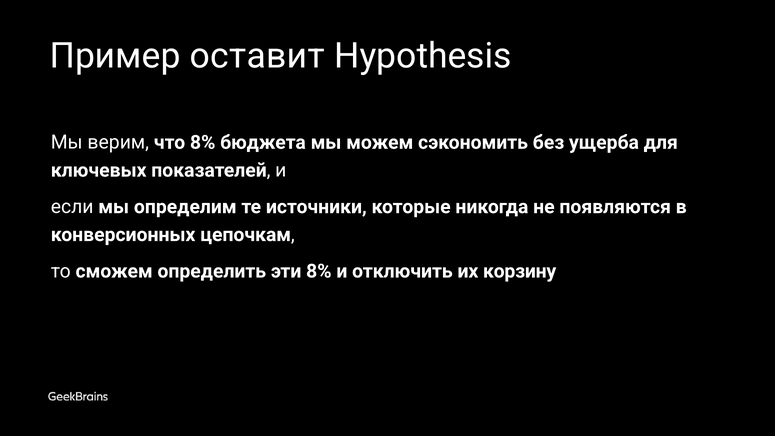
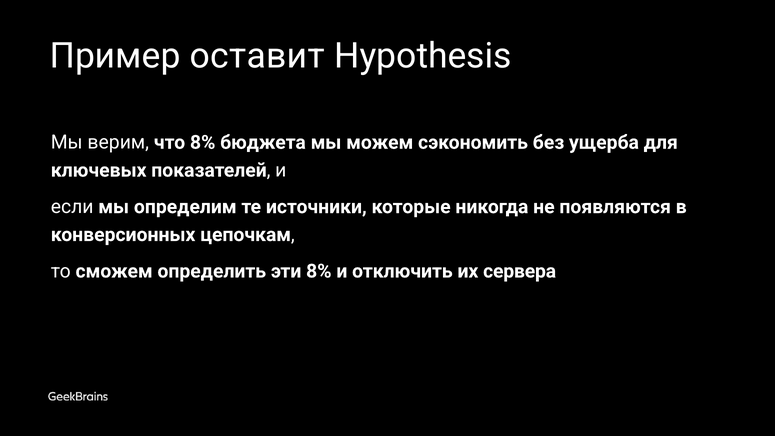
корзину: корзину -> сервера (520, 271)
